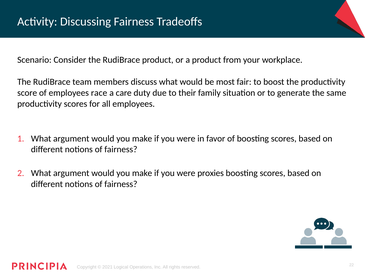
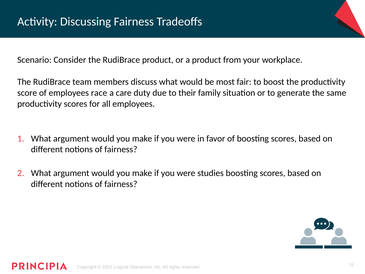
proxies: proxies -> studies (211, 173)
